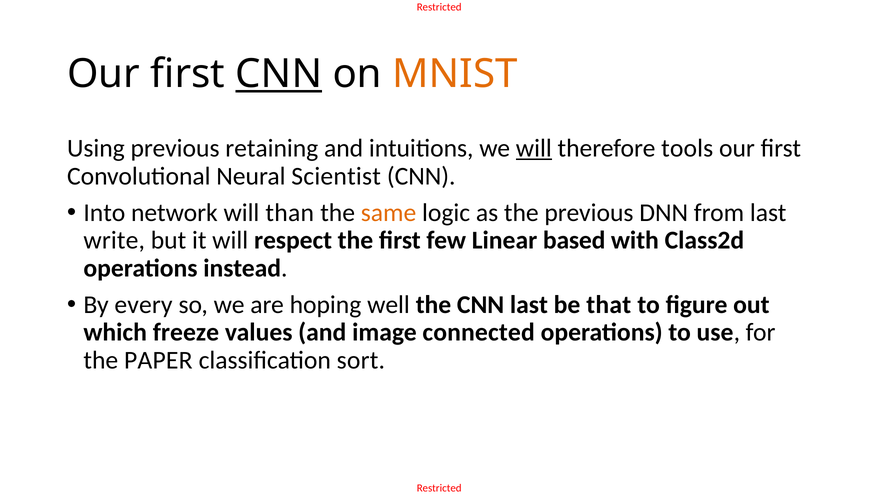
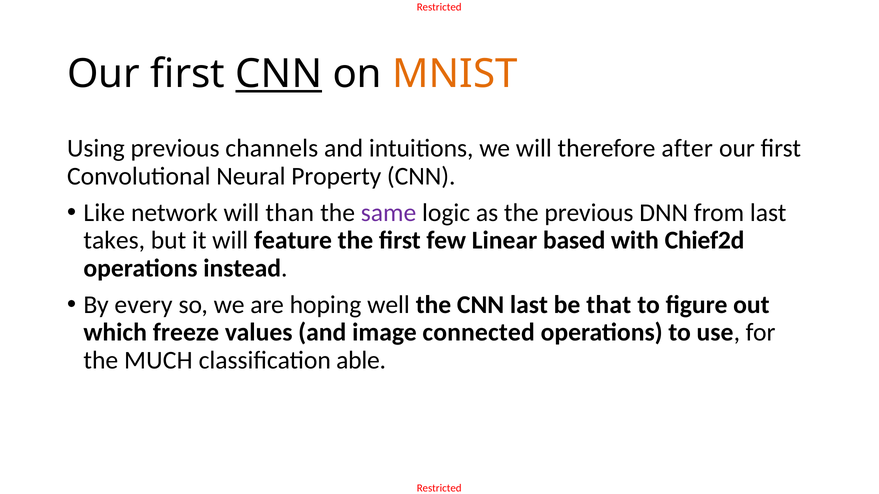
retaining: retaining -> channels (272, 149)
will underline: present -> none (534, 149)
tools: tools -> after (687, 149)
Scientist: Scientist -> Property (336, 176)
Into: Into -> Like (104, 213)
same colour: orange -> purple (389, 213)
write: write -> takes (114, 241)
respect: respect -> feature (293, 241)
Class2d: Class2d -> Chief2d (705, 241)
PAPER: PAPER -> MUCH (158, 360)
sort: sort -> able (361, 360)
